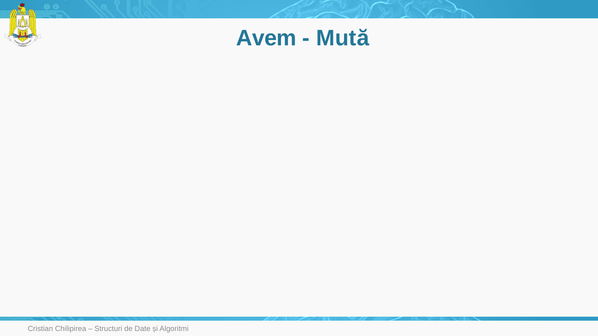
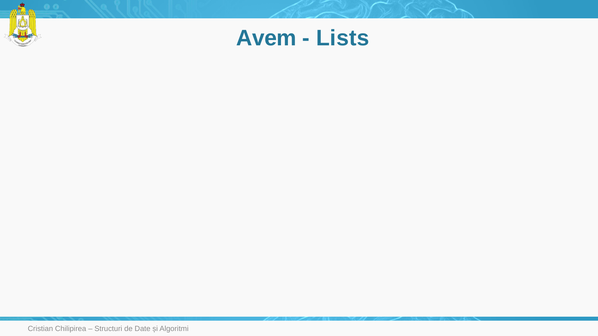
Mută: Mută -> Lists (343, 38)
